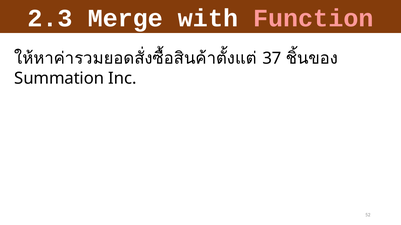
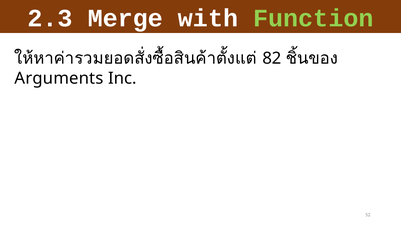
Function colour: pink -> light green (313, 18)
37: 37 -> 82 (272, 58)
Summation: Summation -> Arguments (59, 79)
